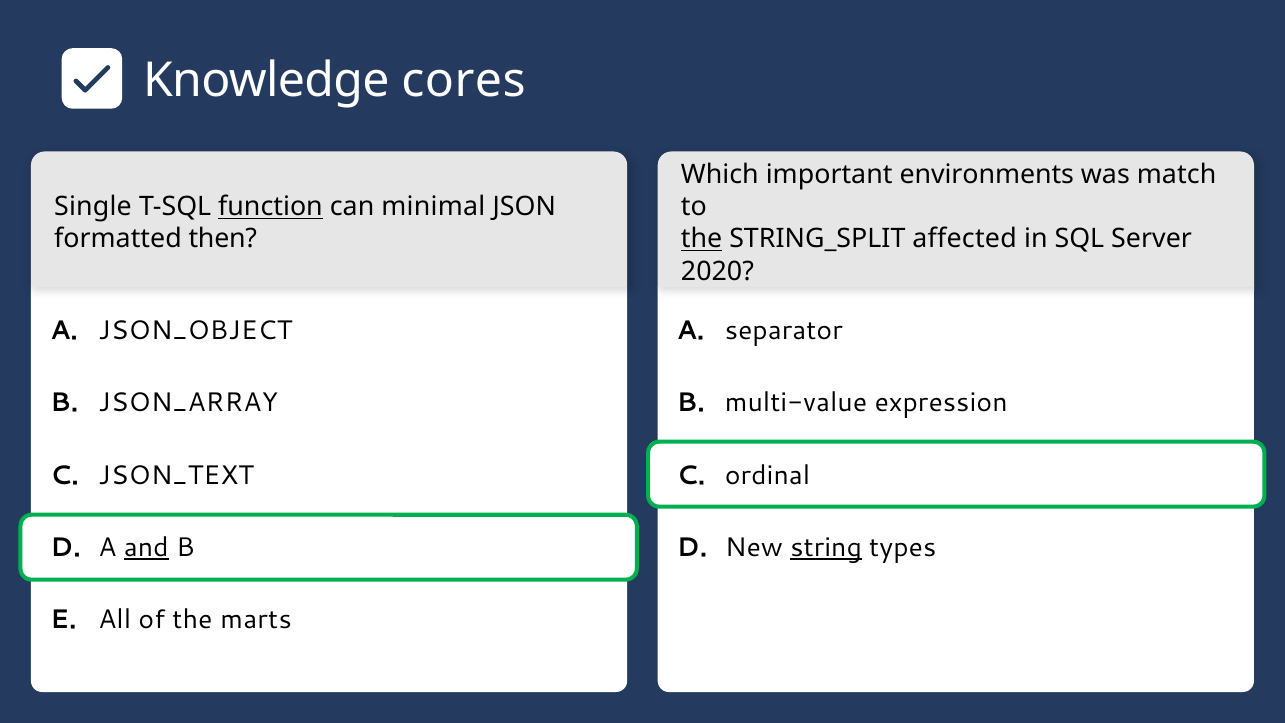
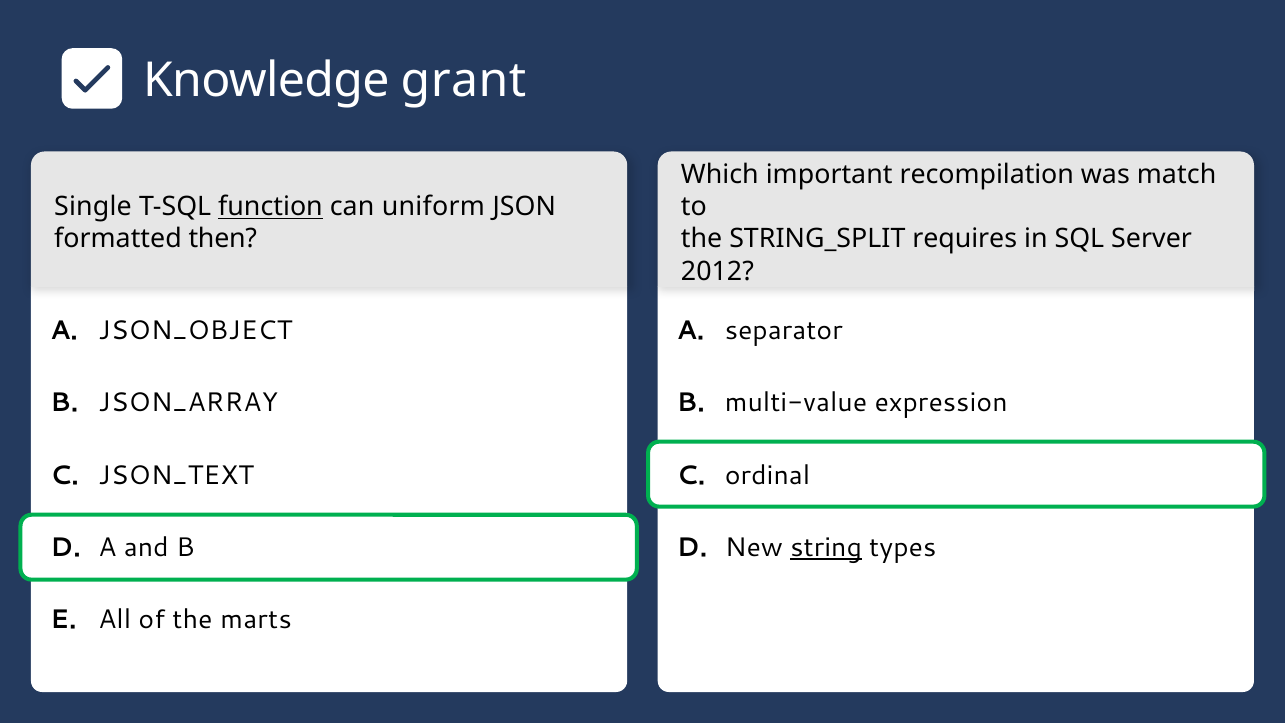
cores: cores -> grant (463, 80)
environments: environments -> recompilation (987, 175)
minimal: minimal -> uniform (433, 207)
the underline: present -> none (702, 239)
affected: affected -> requires (965, 239)
2020: 2020 -> 2012 (717, 271)
and underline: present -> none (146, 547)
